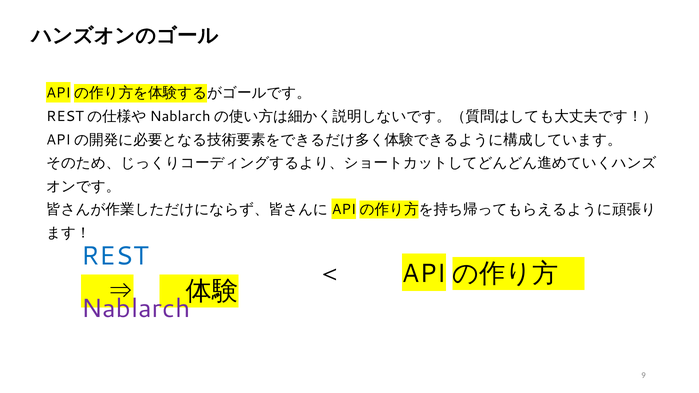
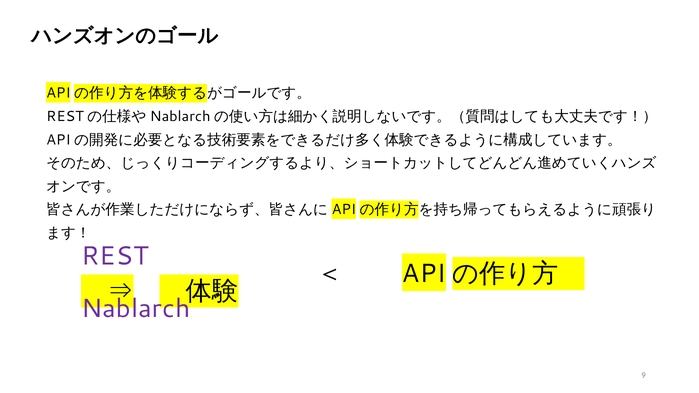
REST colour: blue -> purple (115, 256)
